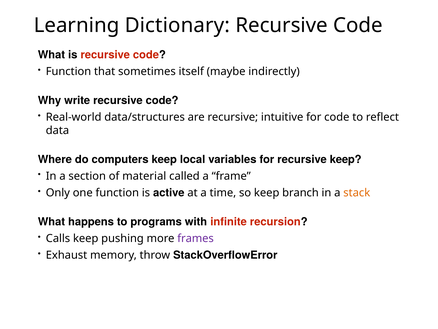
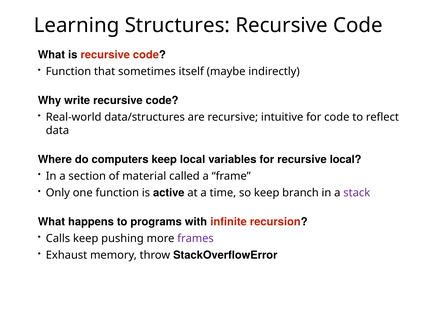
Dictionary: Dictionary -> Structures (177, 25)
recursive keep: keep -> local (346, 159)
stack colour: orange -> purple (357, 193)
